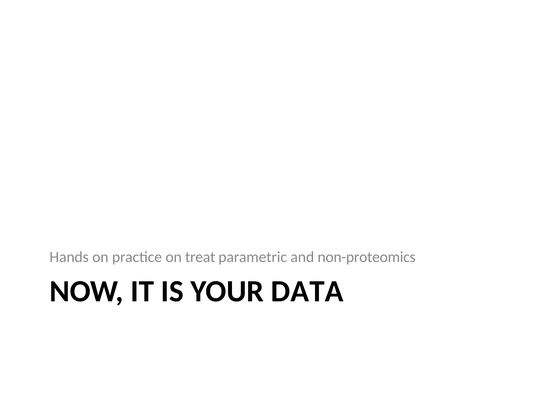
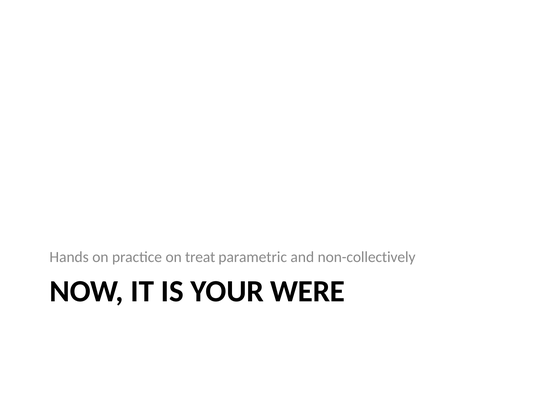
non-proteomics: non-proteomics -> non-collectively (367, 257)
DATA: DATA -> WERE (308, 291)
